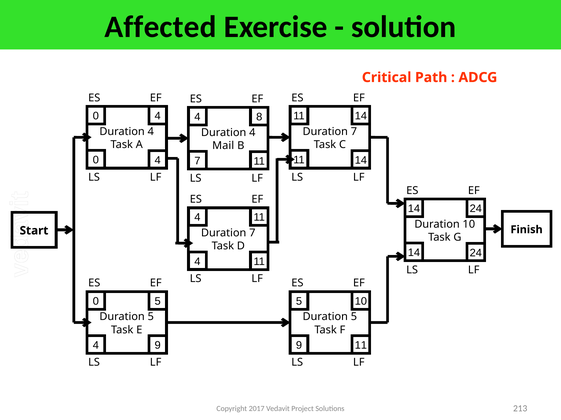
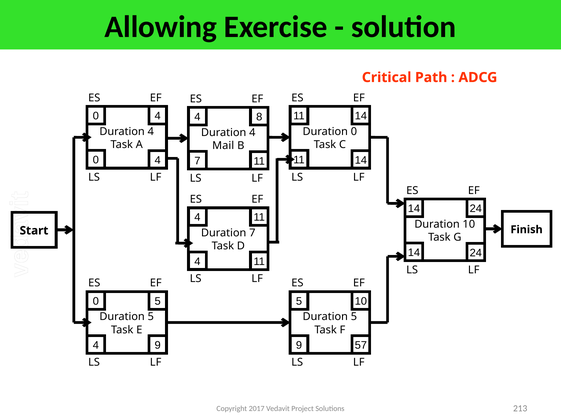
Affected: Affected -> Allowing (161, 27)
7: 7 -> 0 (354, 132)
9 11: 11 -> 57 (361, 346)
